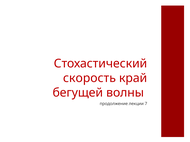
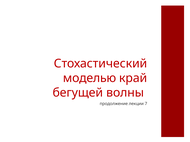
скорость: скорость -> моделью (90, 78)
